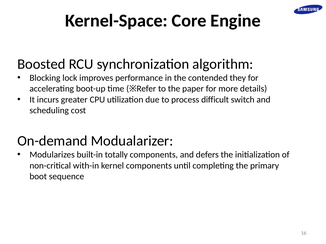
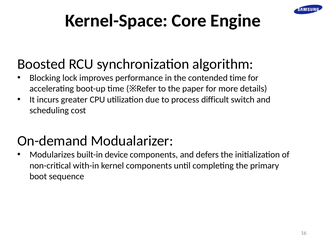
contended they: they -> time (238, 78)
totally: totally -> device (116, 155)
